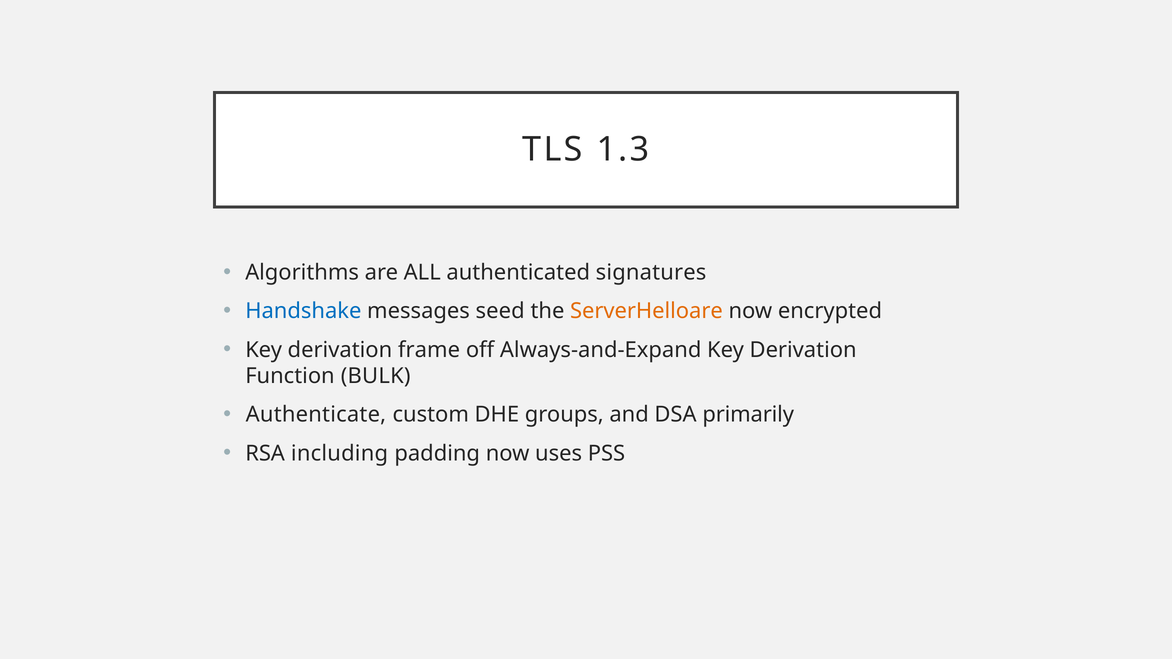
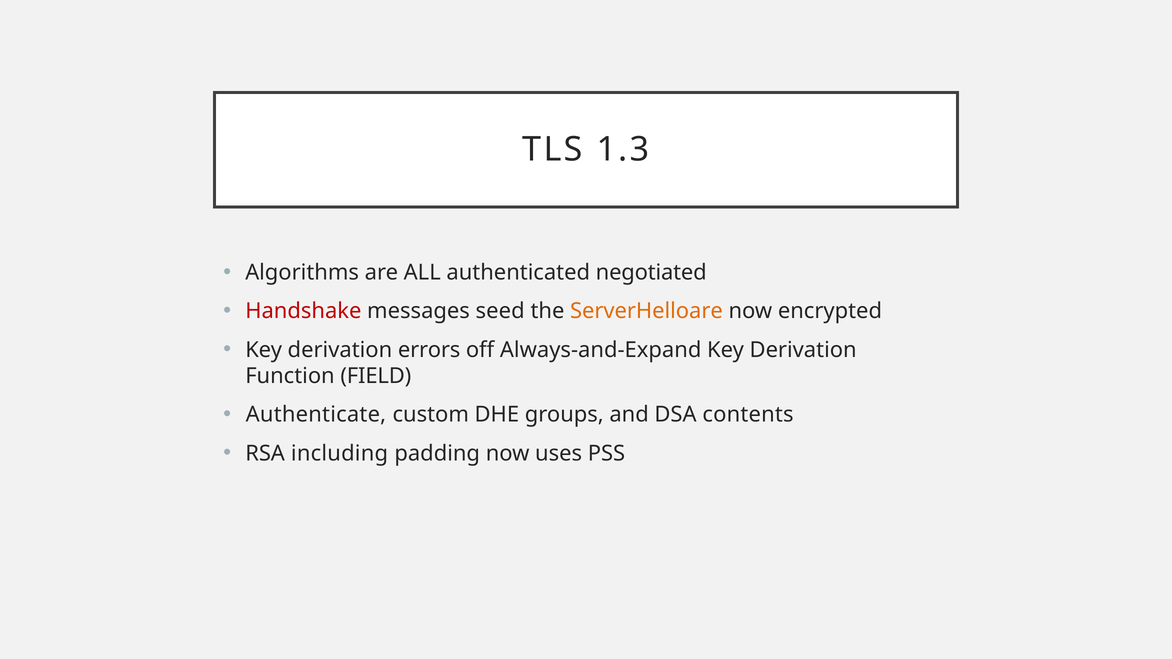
signatures: signatures -> negotiated (651, 273)
Handshake colour: blue -> red (303, 311)
frame: frame -> errors (429, 350)
BULK: BULK -> FIELD (376, 376)
primarily: primarily -> contents (748, 415)
